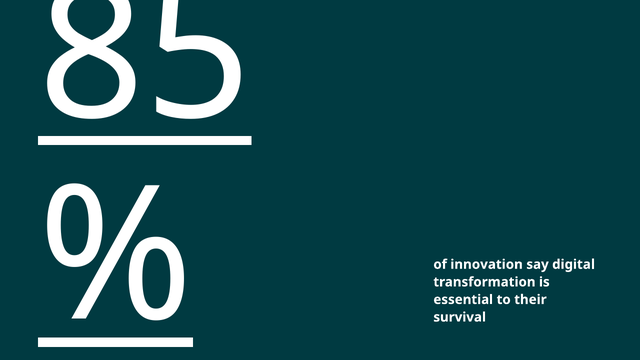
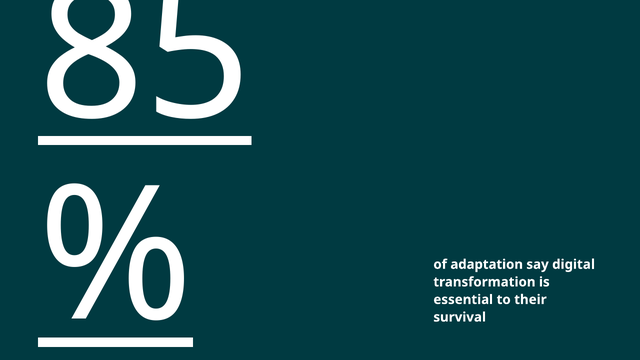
innovation: innovation -> adaptation (487, 264)
